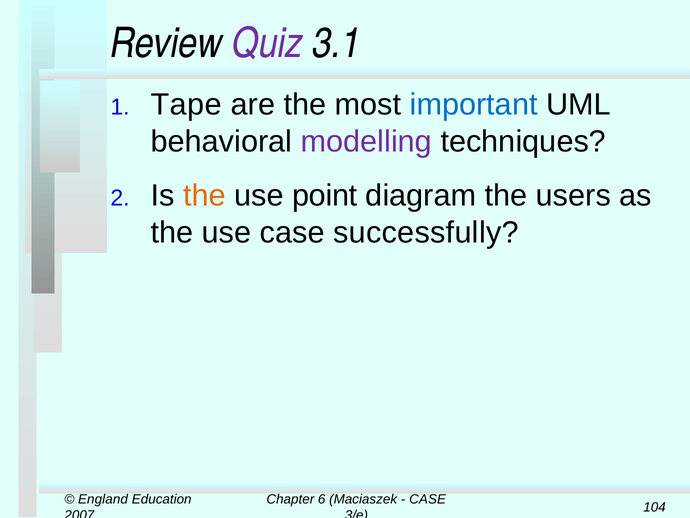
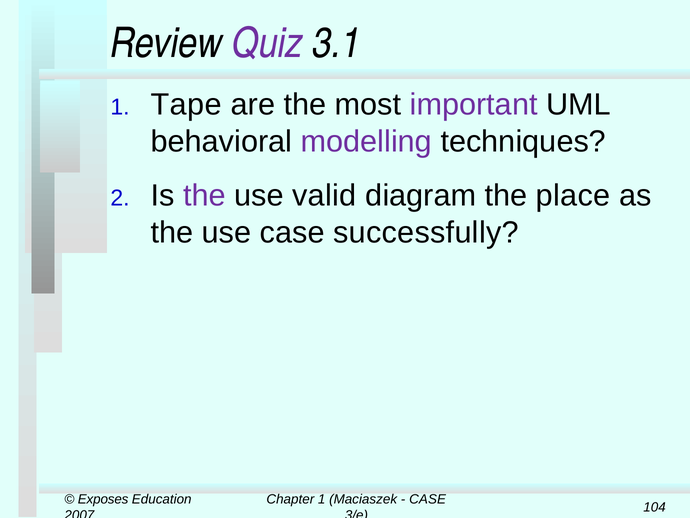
important colour: blue -> purple (474, 105)
the colour: orange -> purple (204, 195)
point: point -> valid (324, 195)
users: users -> place (573, 195)
England: England -> Exposes (103, 499)
Chapter 6: 6 -> 1 (322, 499)
